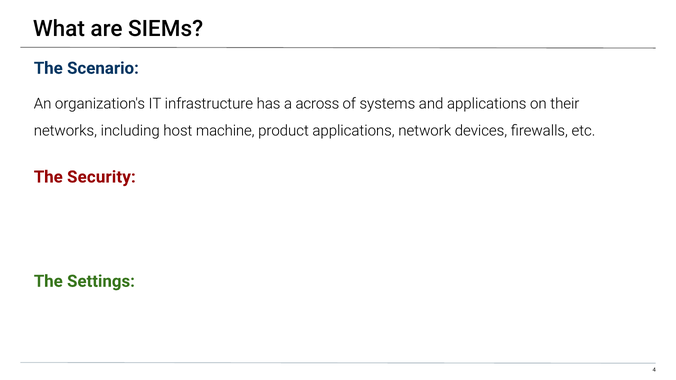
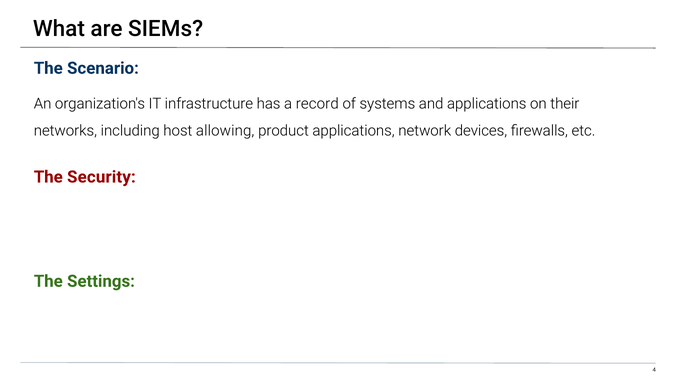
across: across -> record (317, 104)
machine: machine -> allowing (225, 131)
